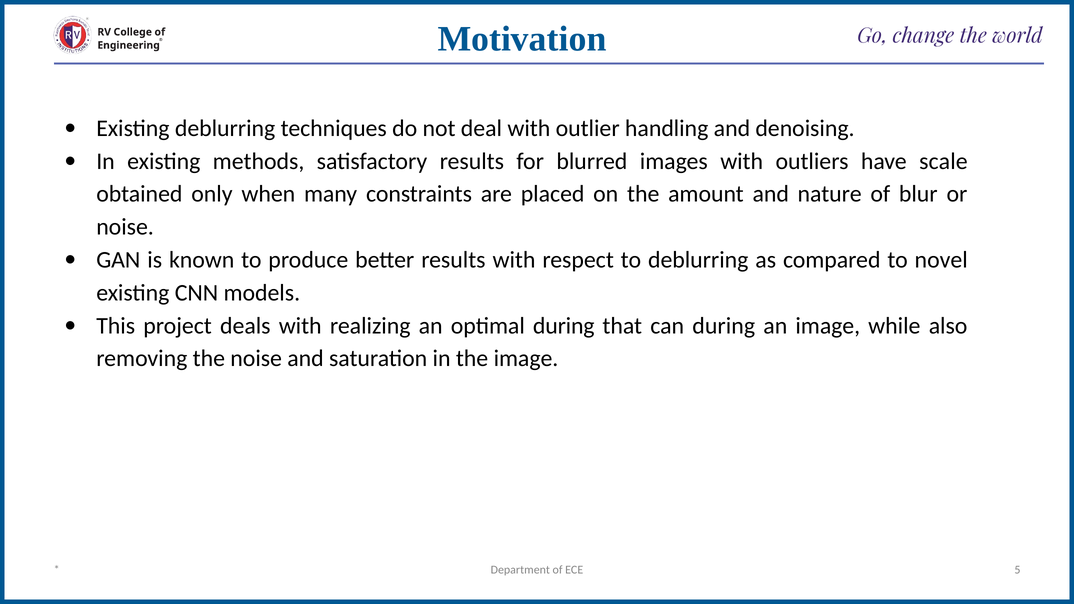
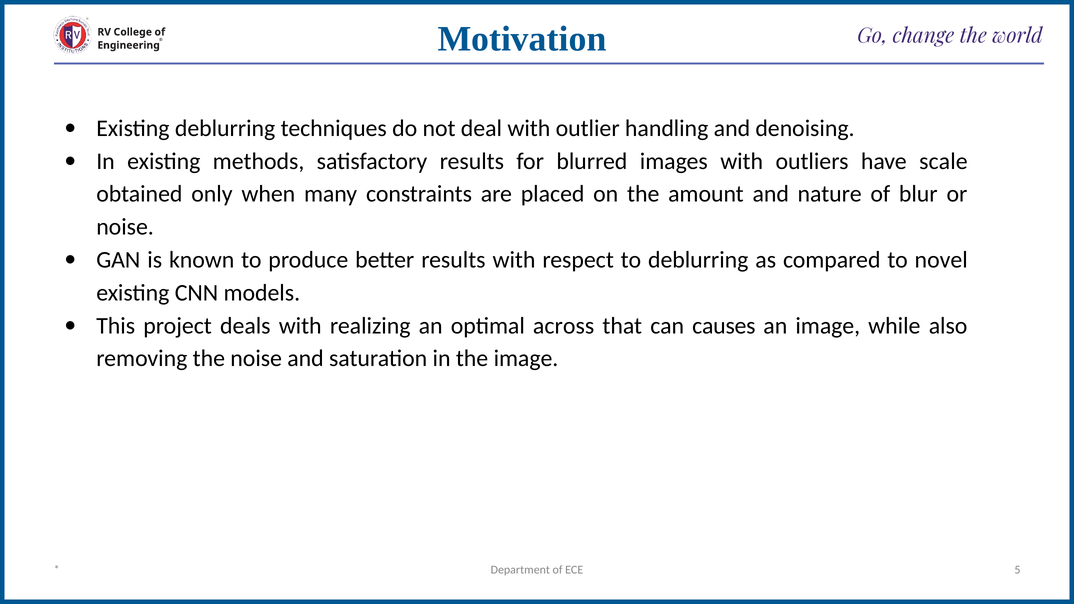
optimal during: during -> across (564, 326)
can during: during -> causes (724, 326)
